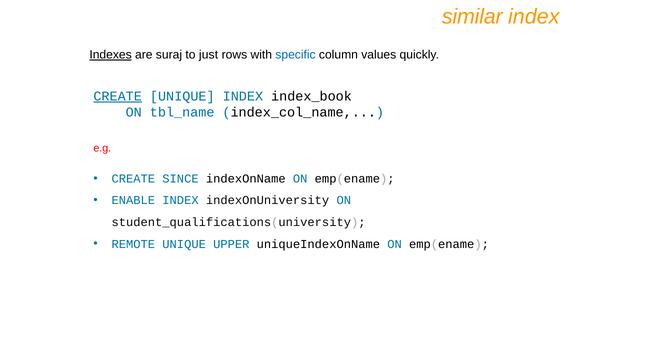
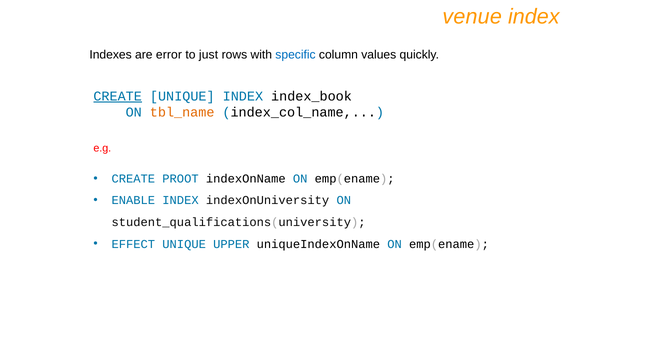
similar: similar -> venue (472, 17)
Indexes underline: present -> none (111, 55)
suraj: suraj -> error (169, 55)
tbl_name colour: blue -> orange (182, 112)
SINCE: SINCE -> PROOT (181, 179)
REMOTE: REMOTE -> EFFECT (133, 244)
